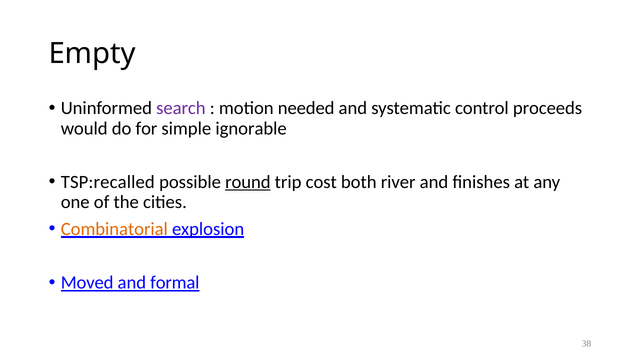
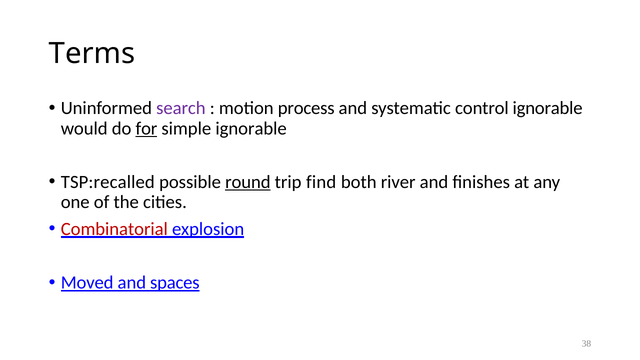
Empty: Empty -> Terms (92, 54)
needed: needed -> process (306, 108)
control proceeds: proceeds -> ignorable (548, 108)
for underline: none -> present (146, 128)
cost: cost -> find (321, 182)
Combinatorial colour: orange -> red (114, 229)
formal: formal -> spaces (175, 283)
